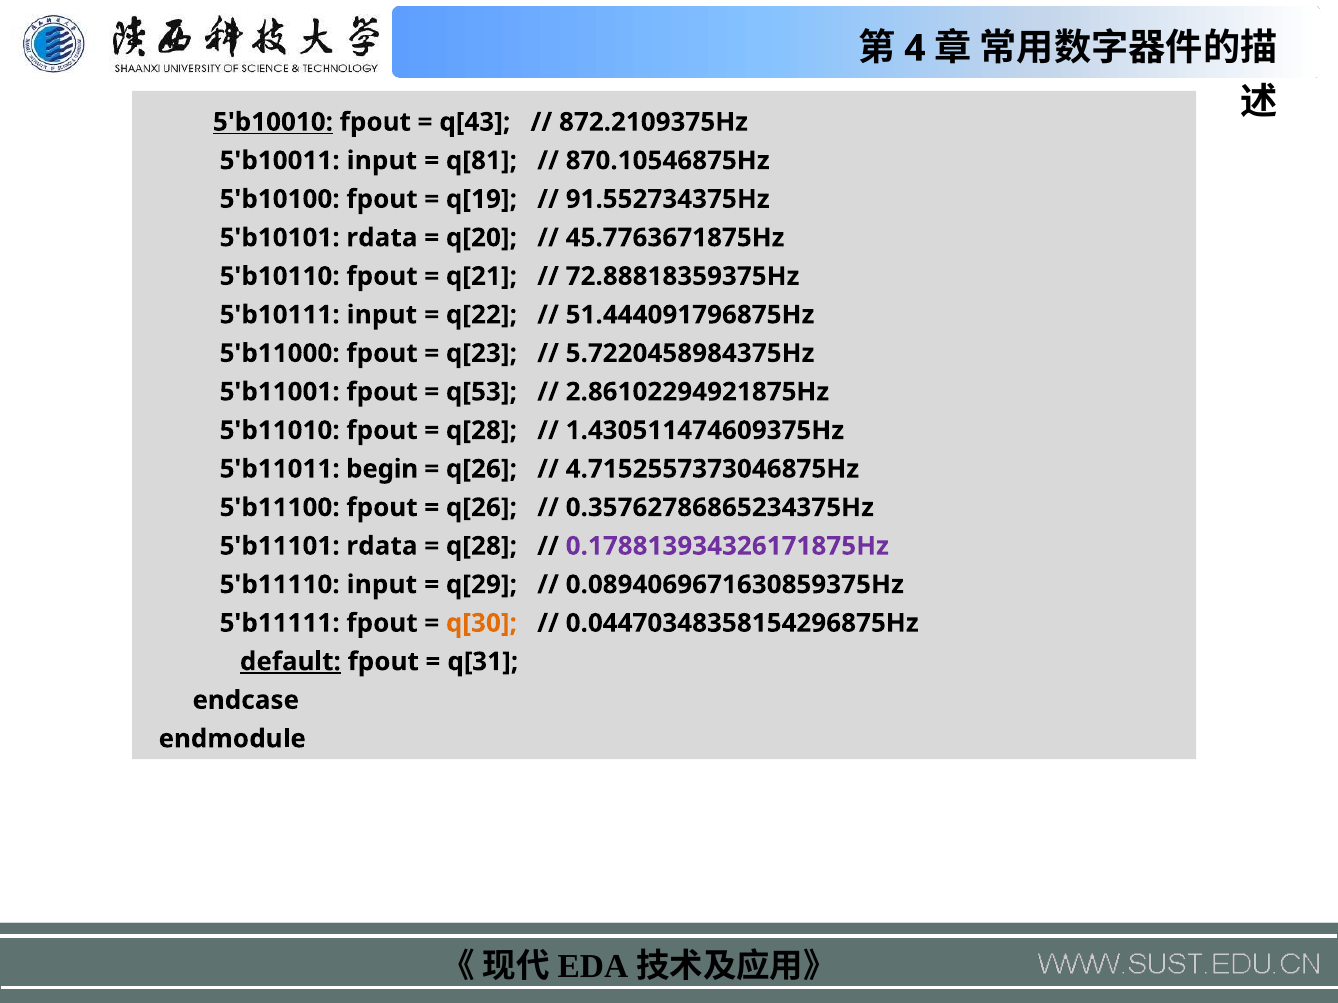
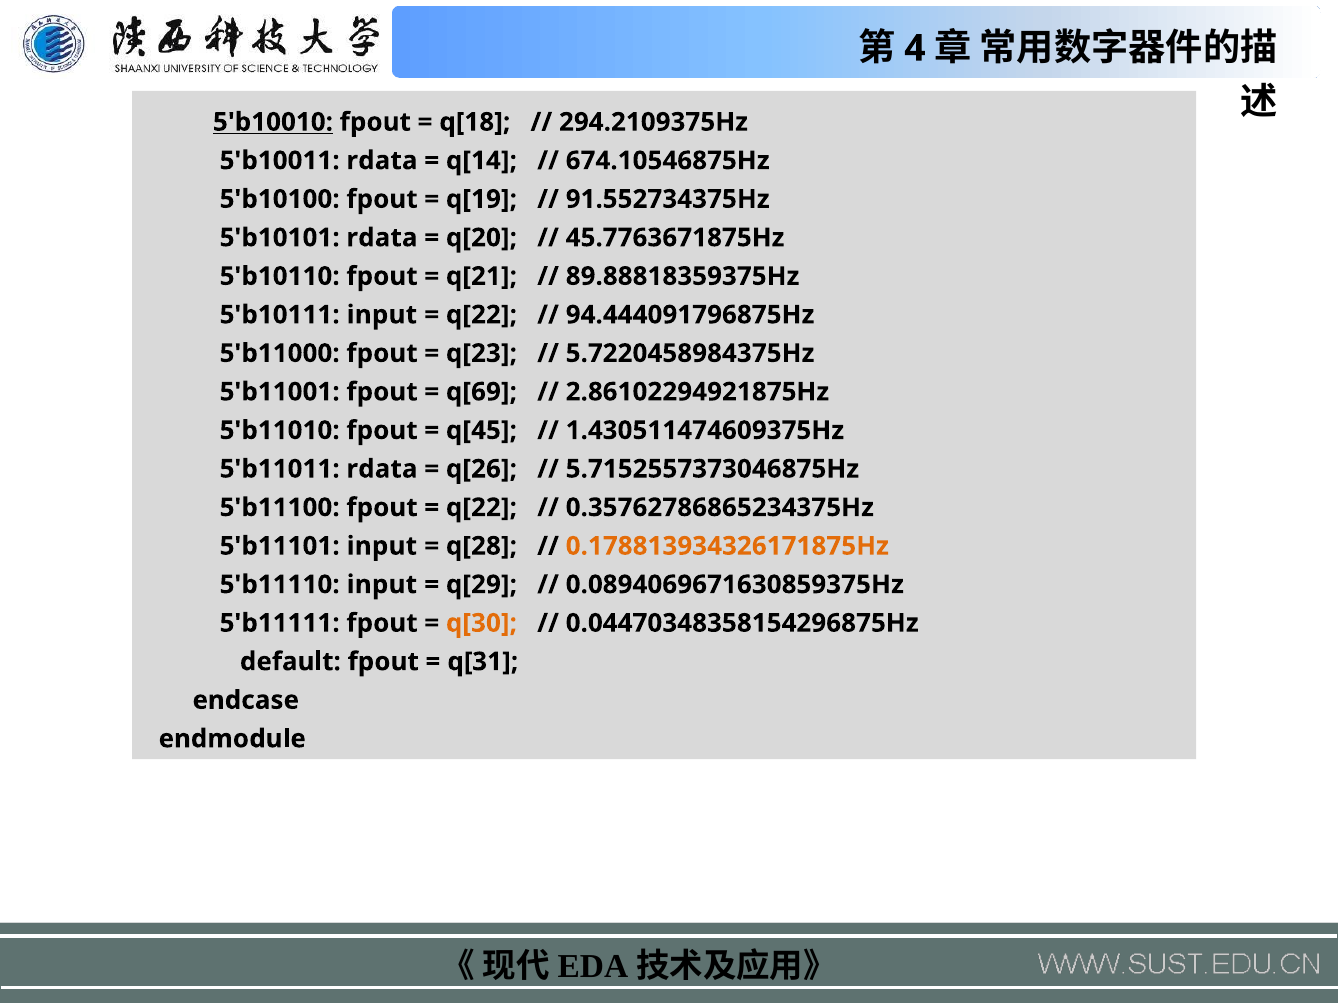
q[43: q[43 -> q[18 (475, 122)
872.2109375Hz: 872.2109375Hz -> 294.2109375Hz (653, 122)
5'b10011 input: input -> rdata (382, 161)
q[81: q[81 -> q[14 (481, 161)
870.10546875Hz: 870.10546875Hz -> 674.10546875Hz (668, 161)
72.88818359375Hz: 72.88818359375Hz -> 89.88818359375Hz (683, 276)
51.444091796875Hz: 51.444091796875Hz -> 94.444091796875Hz (690, 315)
q[53: q[53 -> q[69 (481, 392)
q[28: q[28 -> q[45 (481, 431)
5'b11011 begin: begin -> rdata (382, 469)
4.7152557373046875Hz: 4.7152557373046875Hz -> 5.7152557373046875Hz (712, 469)
q[26: q[26 -> q[22 (481, 508)
5'b11101 rdata: rdata -> input (382, 546)
0.178813934326171875Hz colour: purple -> orange (727, 546)
default underline: present -> none (290, 662)
